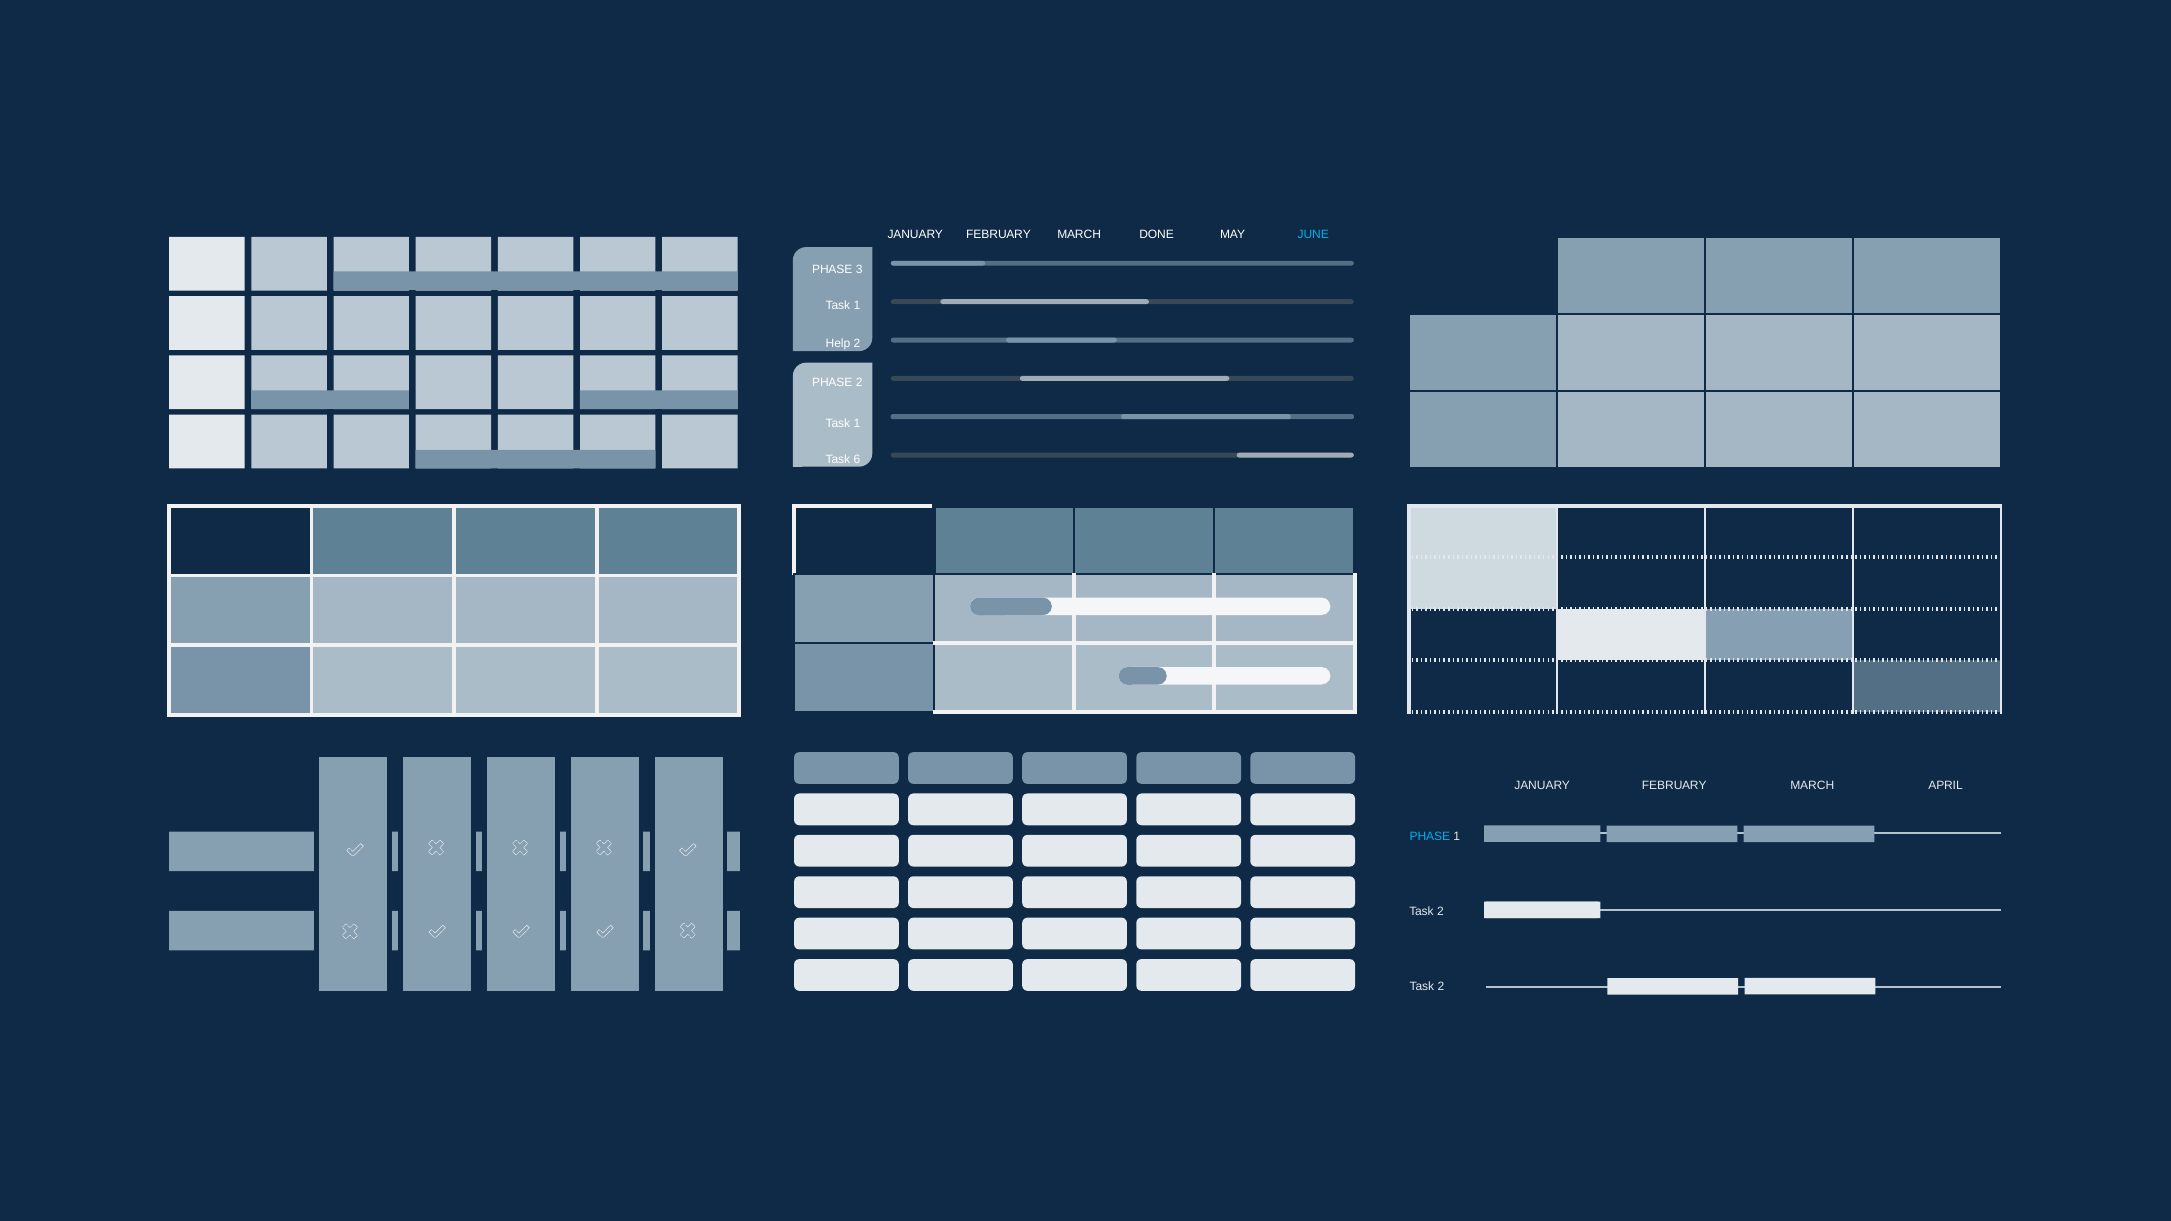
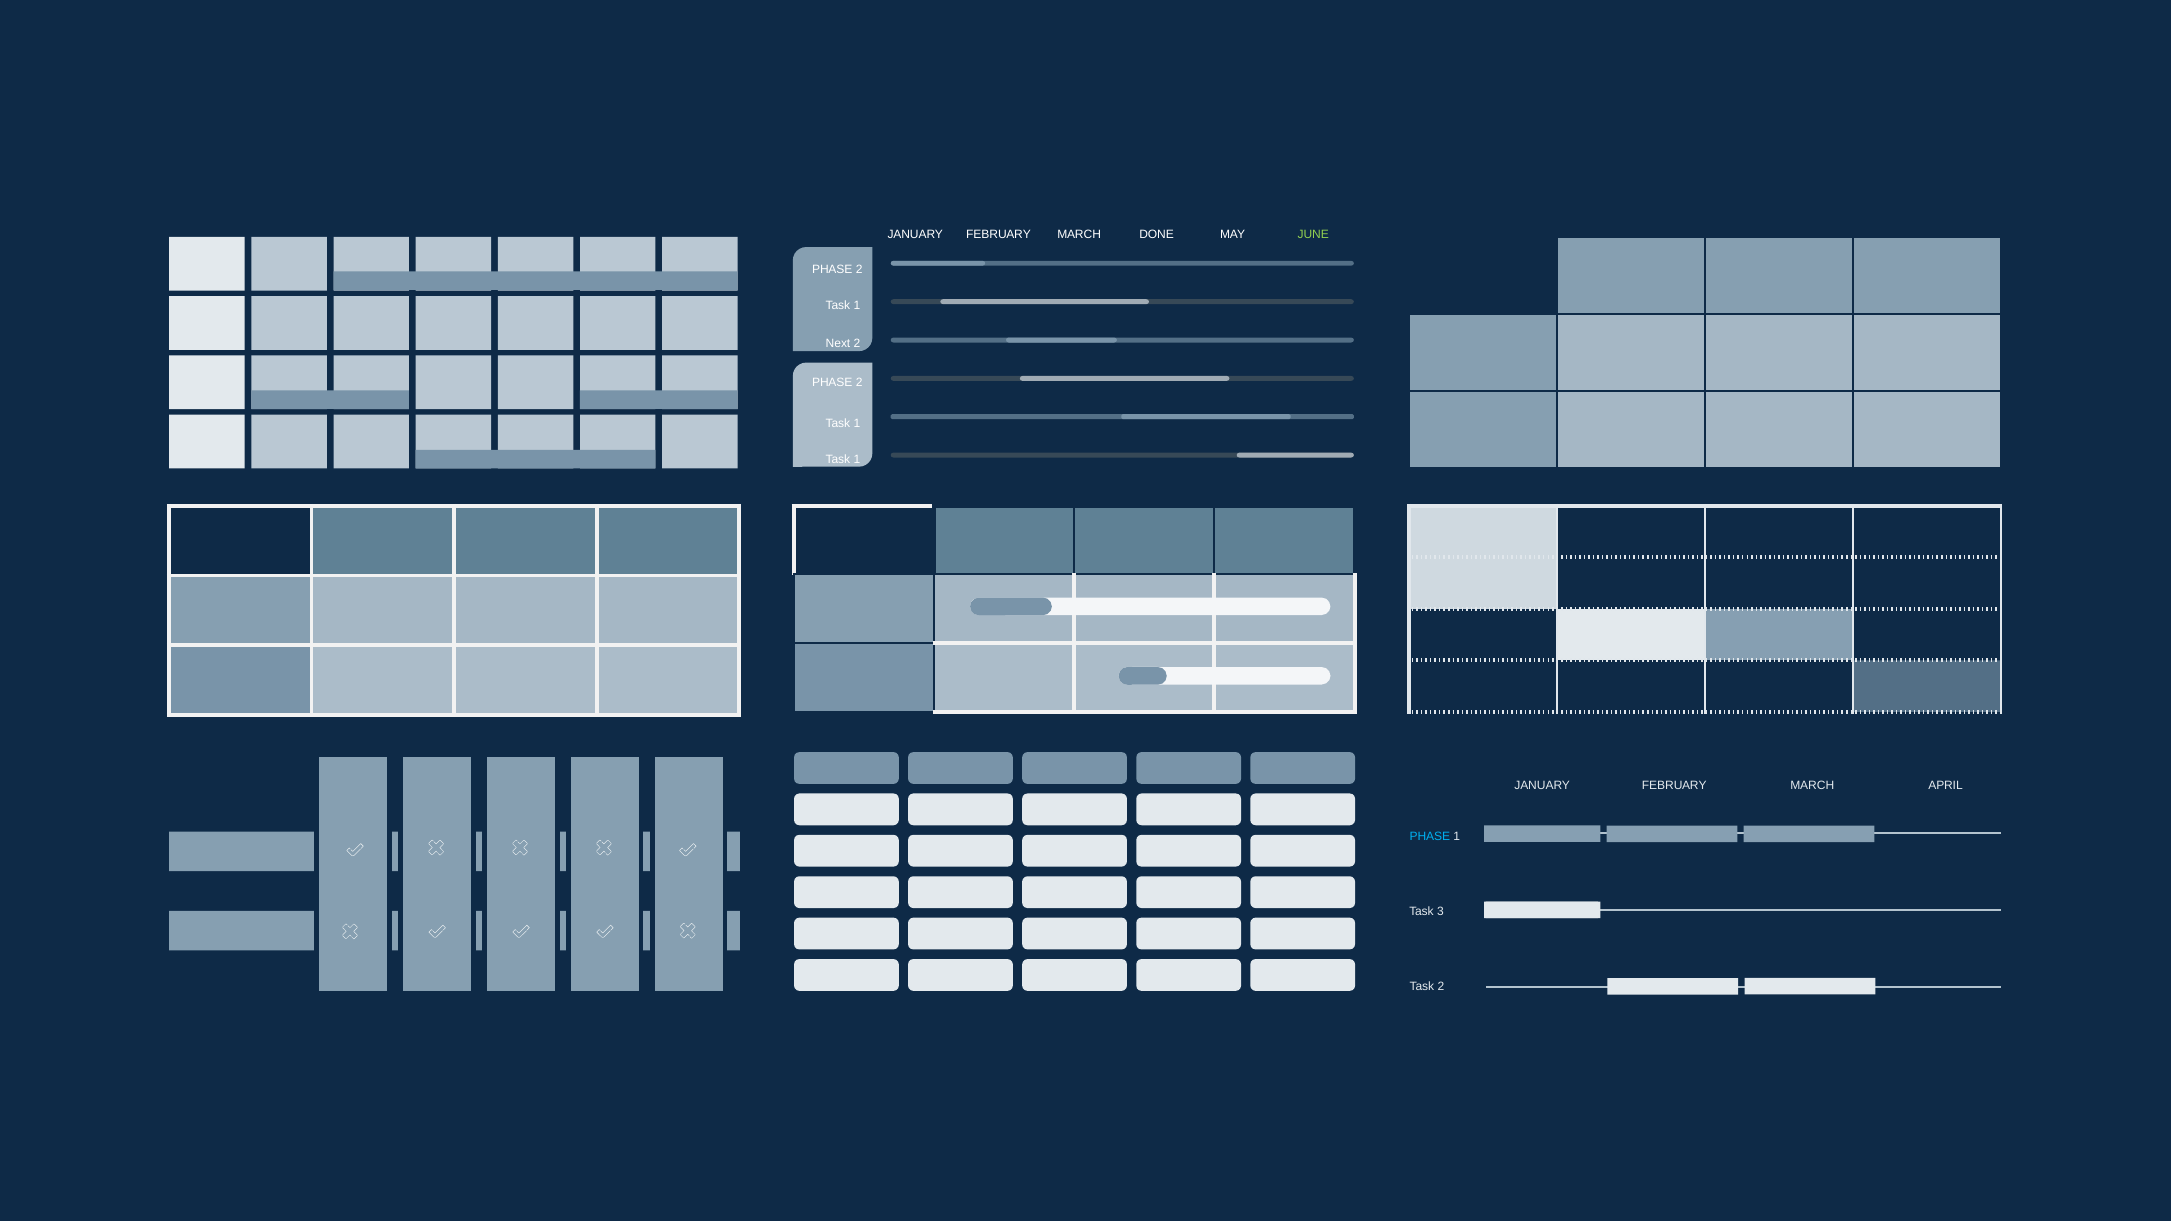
JUNE colour: light blue -> light green (1313, 234)
3: 3 -> 2 (859, 269)
Help: Help -> Next (838, 344)
6: 6 -> 1 (857, 460)
2: 2 -> 3 (1440, 912)
